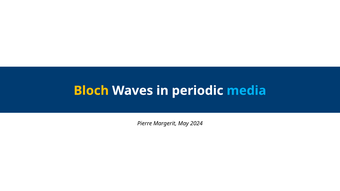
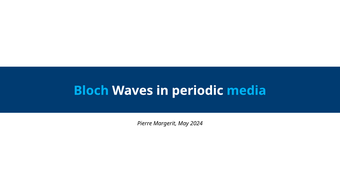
Bloch colour: yellow -> light blue (91, 91)
